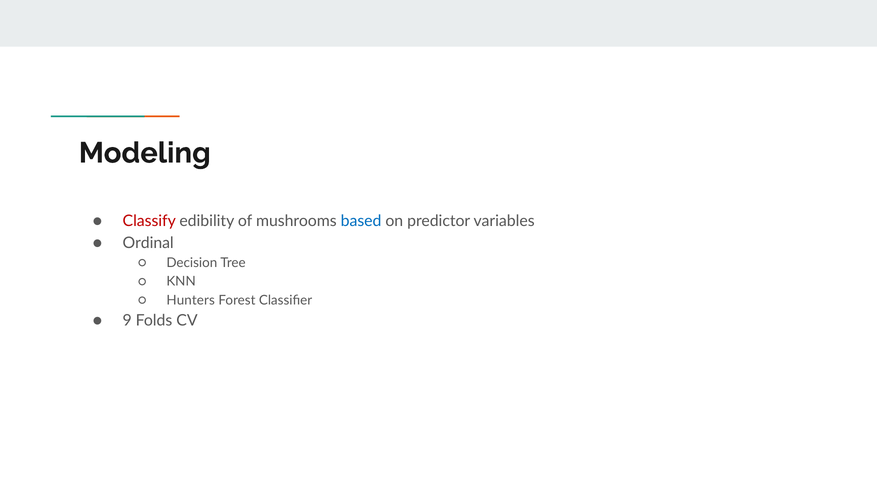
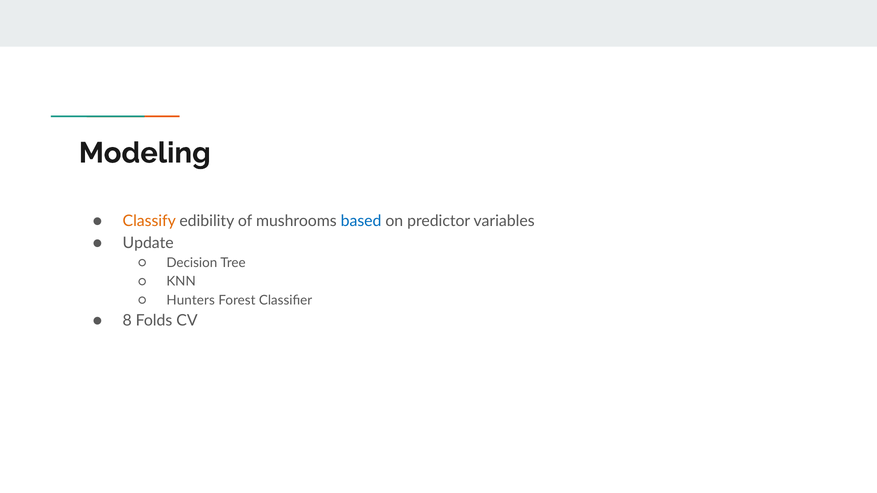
Classify colour: red -> orange (149, 221)
Ordinal: Ordinal -> Update (148, 243)
9: 9 -> 8 (127, 321)
